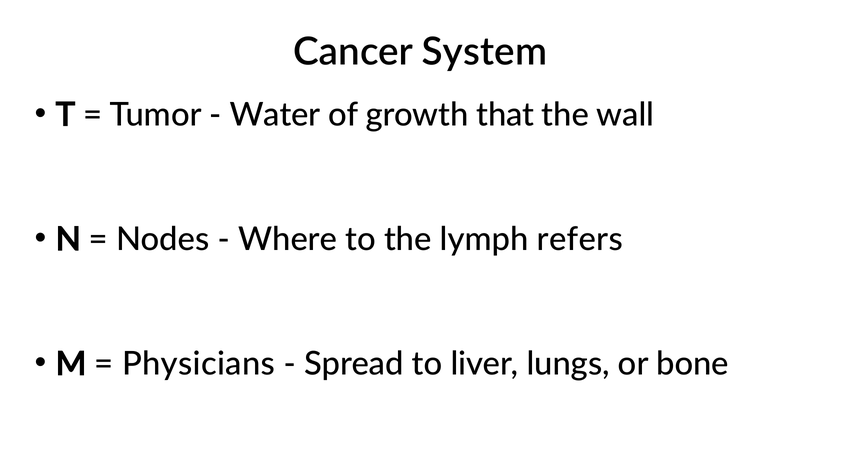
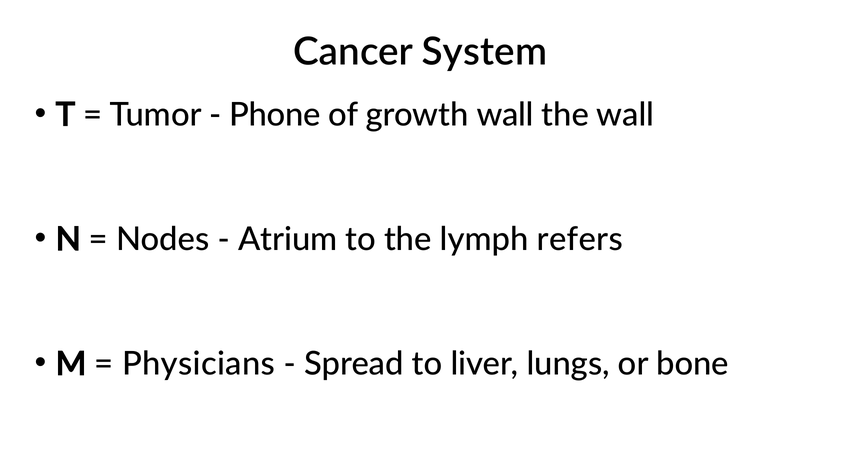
Water: Water -> Phone (275, 115)
growth that: that -> wall (505, 115)
Where: Where -> Atrium (288, 239)
